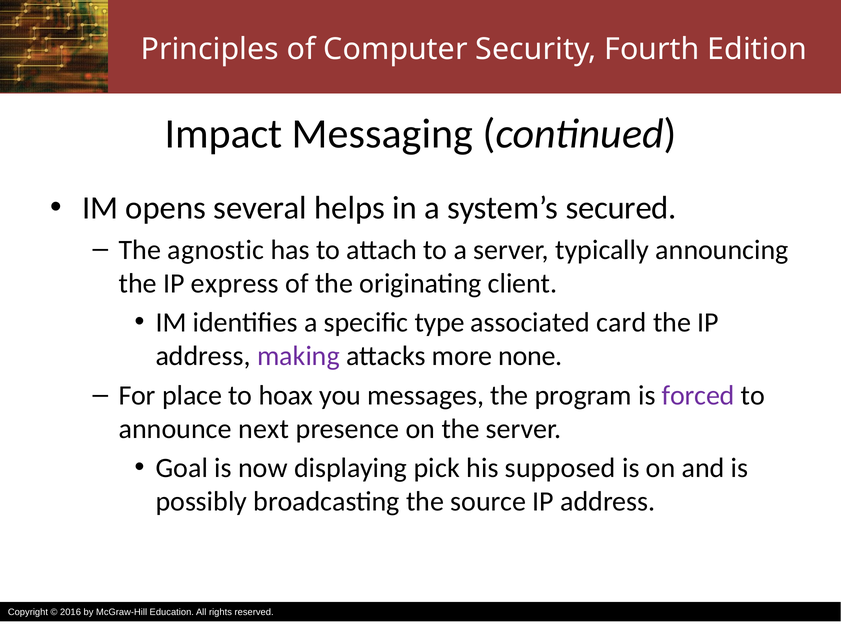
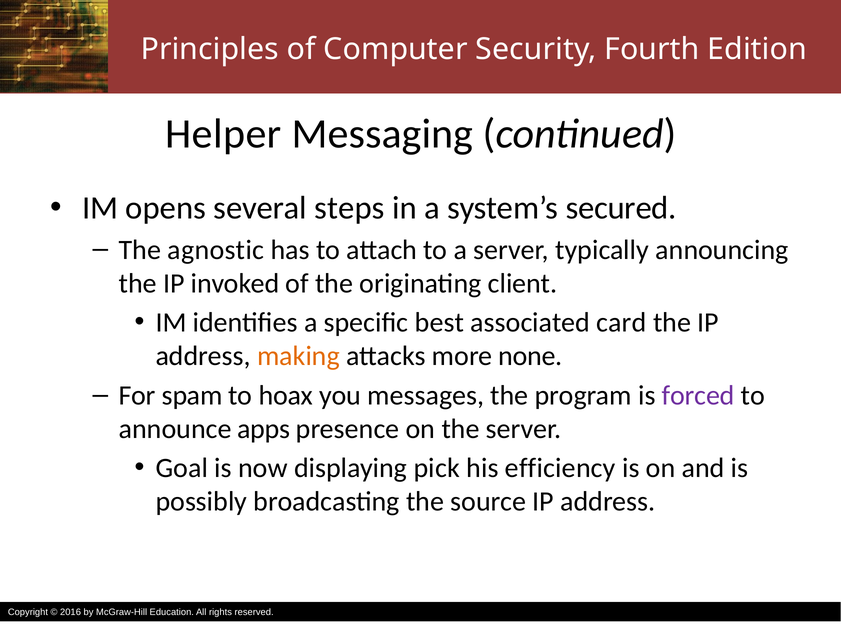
Impact: Impact -> Helper (223, 134)
helps: helps -> steps (349, 208)
express: express -> invoked (235, 284)
type: type -> best (439, 323)
making colour: purple -> orange (298, 357)
place: place -> spam (192, 396)
next: next -> apps (264, 429)
supposed: supposed -> efficiency (560, 469)
